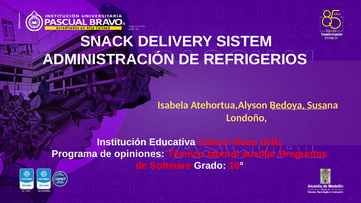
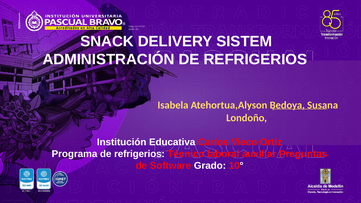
Programa de opiniones: opiniones -> refrigerios (139, 154)
